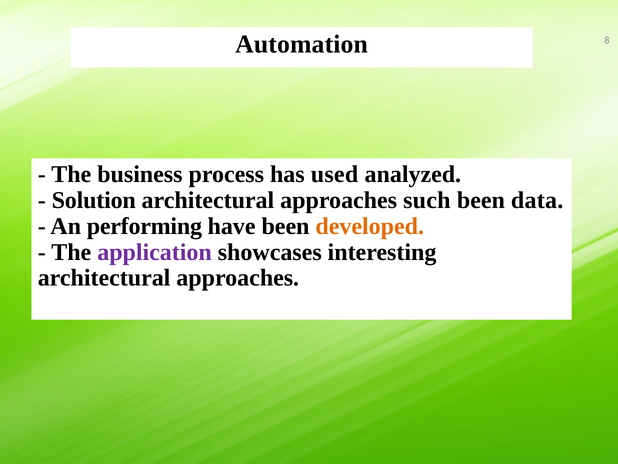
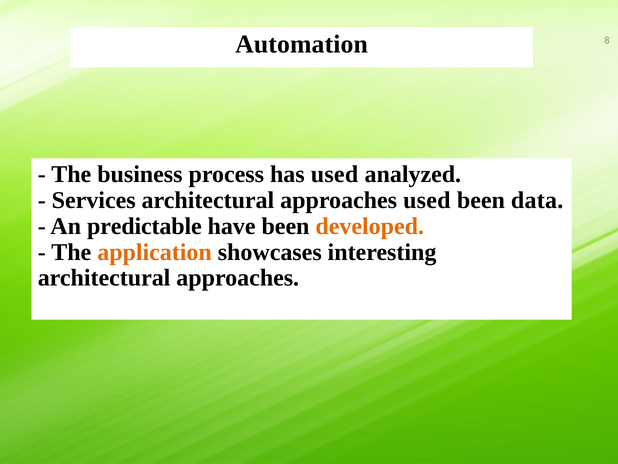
Solution: Solution -> Services (94, 200)
approaches such: such -> used (427, 200)
performing: performing -> predictable (144, 226)
application colour: purple -> orange (155, 252)
